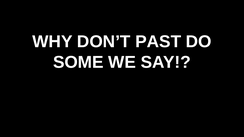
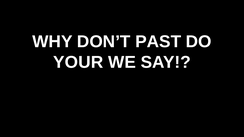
SOME: SOME -> YOUR (78, 62)
